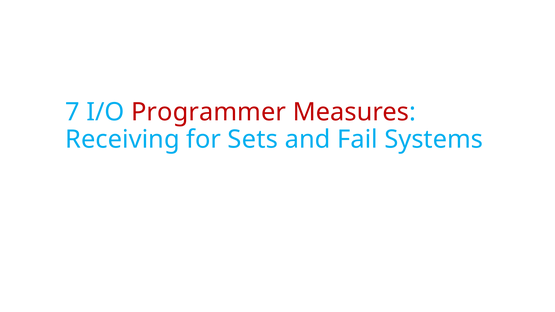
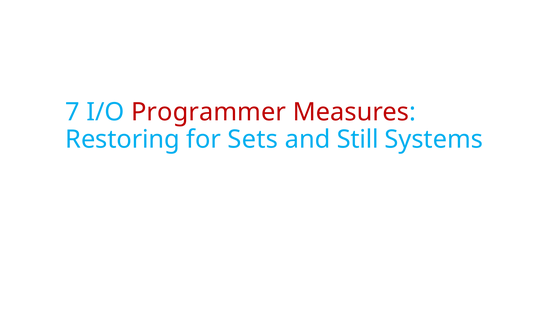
Receiving: Receiving -> Restoring (123, 139)
Fail: Fail -> Still (358, 139)
